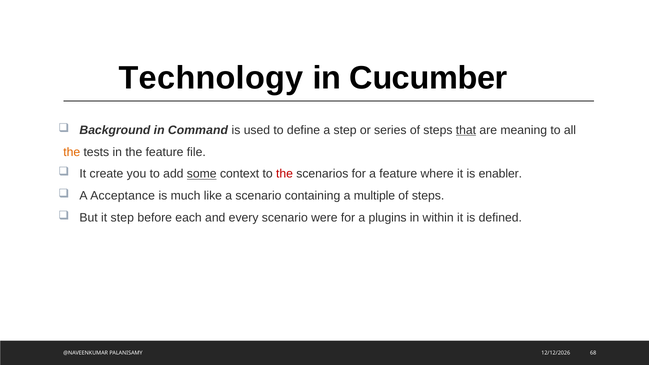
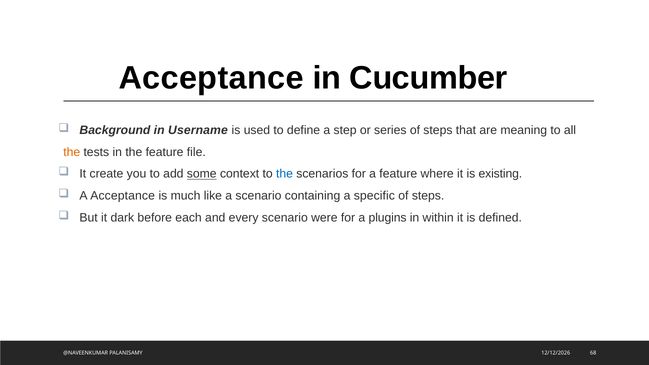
Technology: Technology -> Acceptance (211, 78)
Command: Command -> Username (198, 130)
that underline: present -> none (466, 130)
the colour: red -> blue (285, 174)
enabler: enabler -> existing (500, 174)
multiple: multiple -> specific (374, 196)
it step: step -> dark (122, 218)
